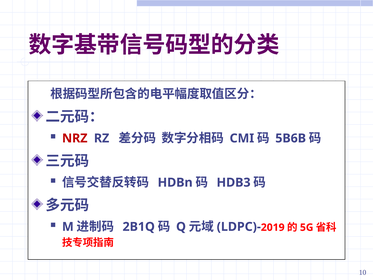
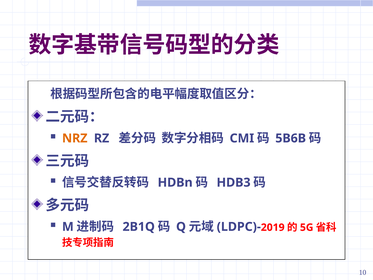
NRZ colour: red -> orange (75, 138)
